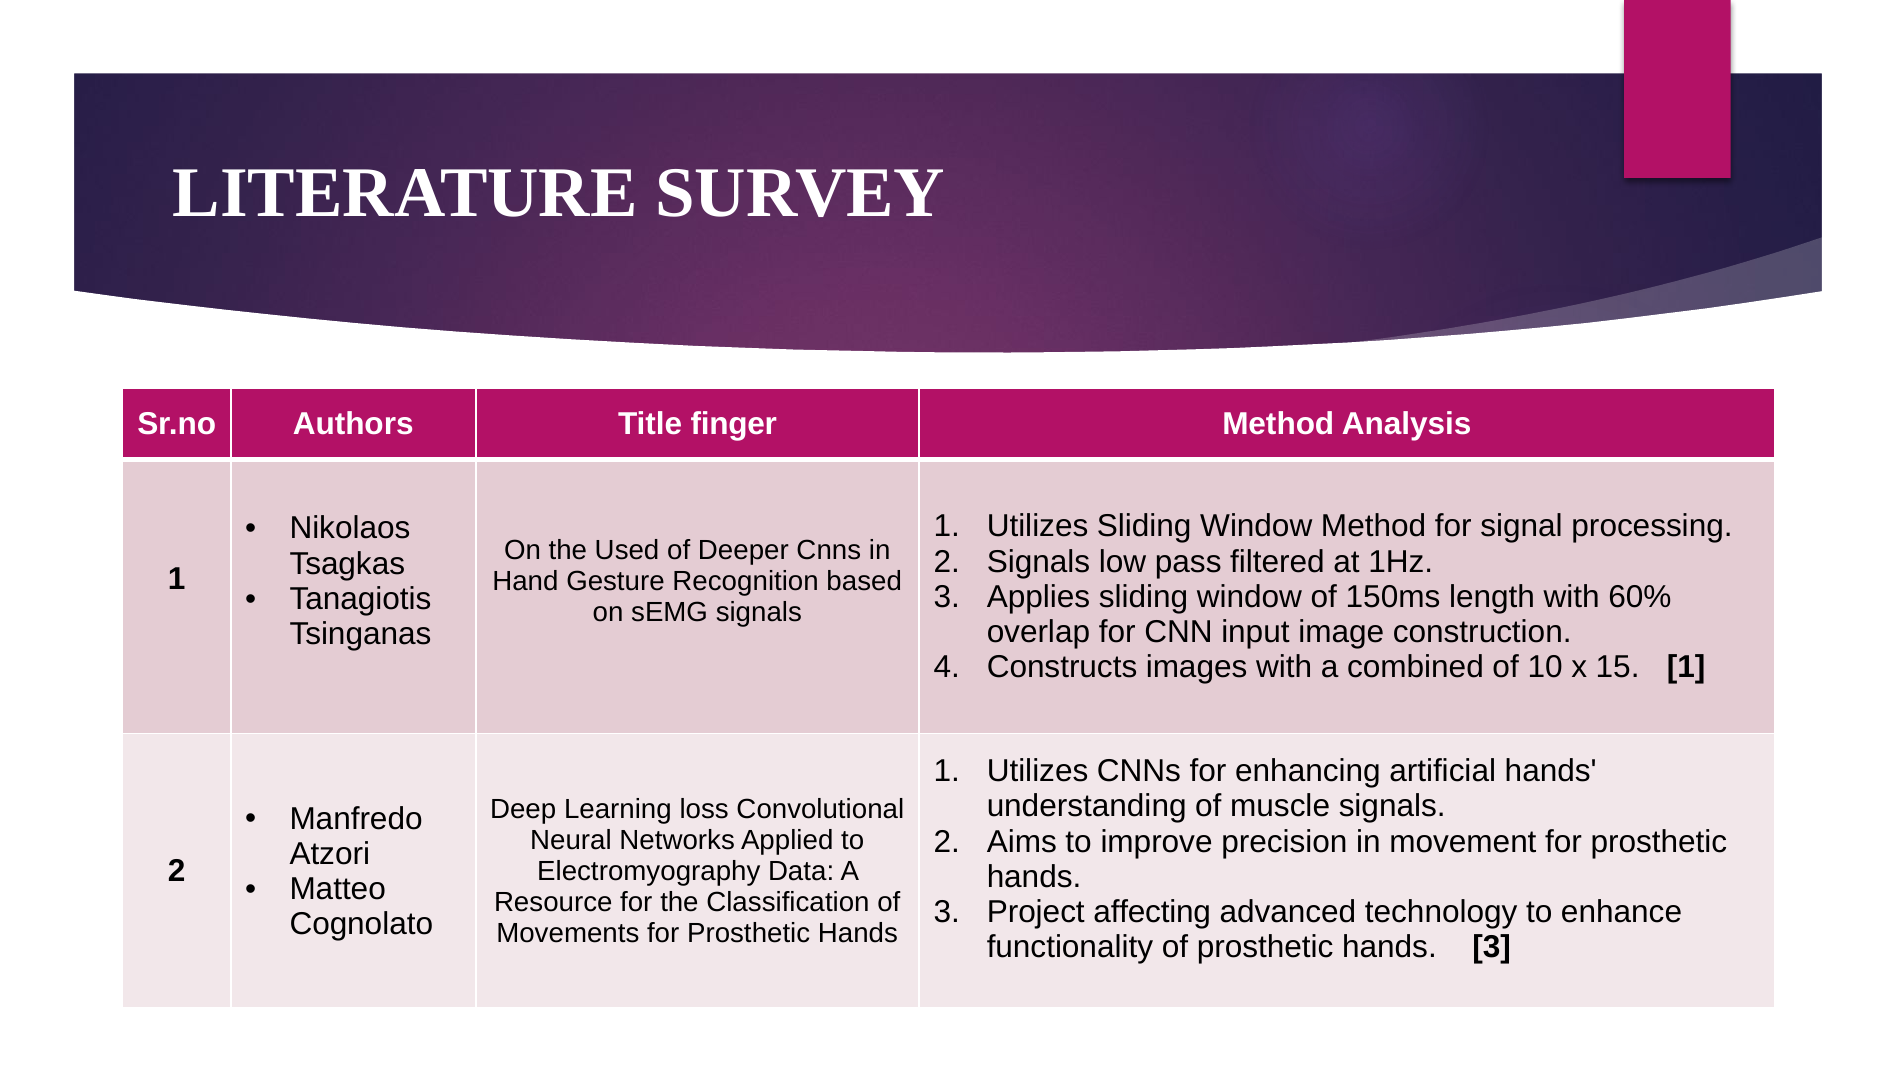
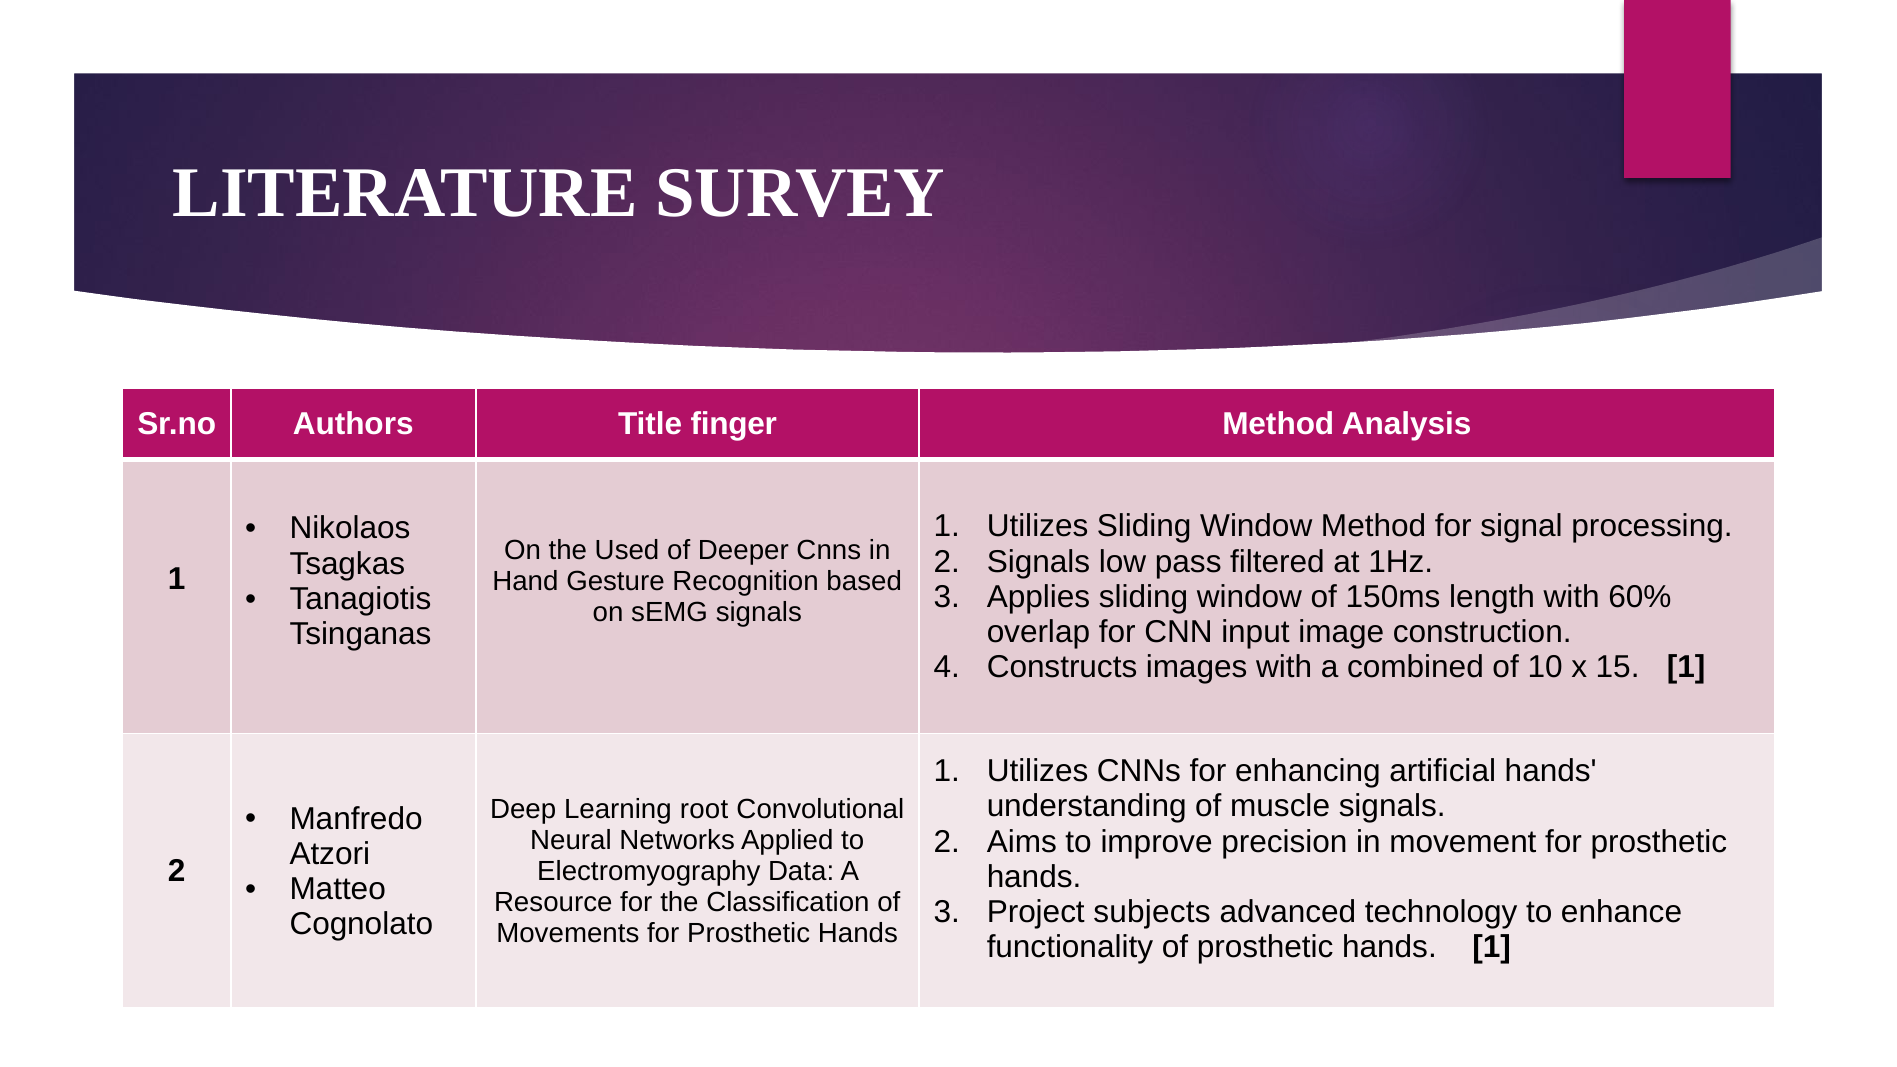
loss: loss -> root (704, 809)
affecting: affecting -> subjects (1152, 912)
of prosthetic hands 3: 3 -> 1 (1492, 947)
